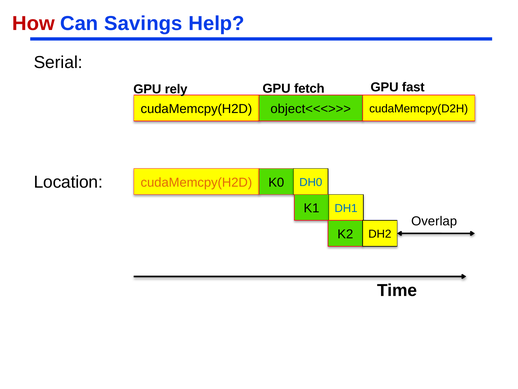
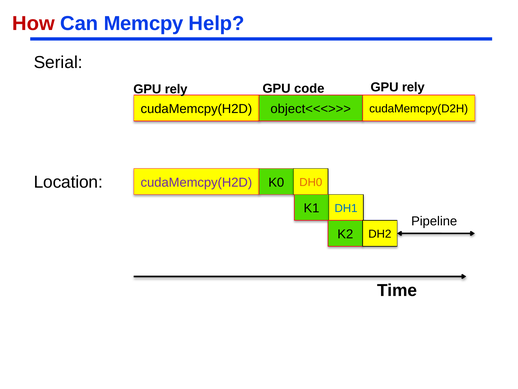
Savings: Savings -> Memcpy (144, 23)
fetch: fetch -> code (309, 88)
fast: fast -> rely (413, 87)
cudaMemcpy(H2D colour: orange -> purple (196, 182)
DH0 colour: blue -> orange (311, 182)
Overlap: Overlap -> Pipeline (434, 221)
